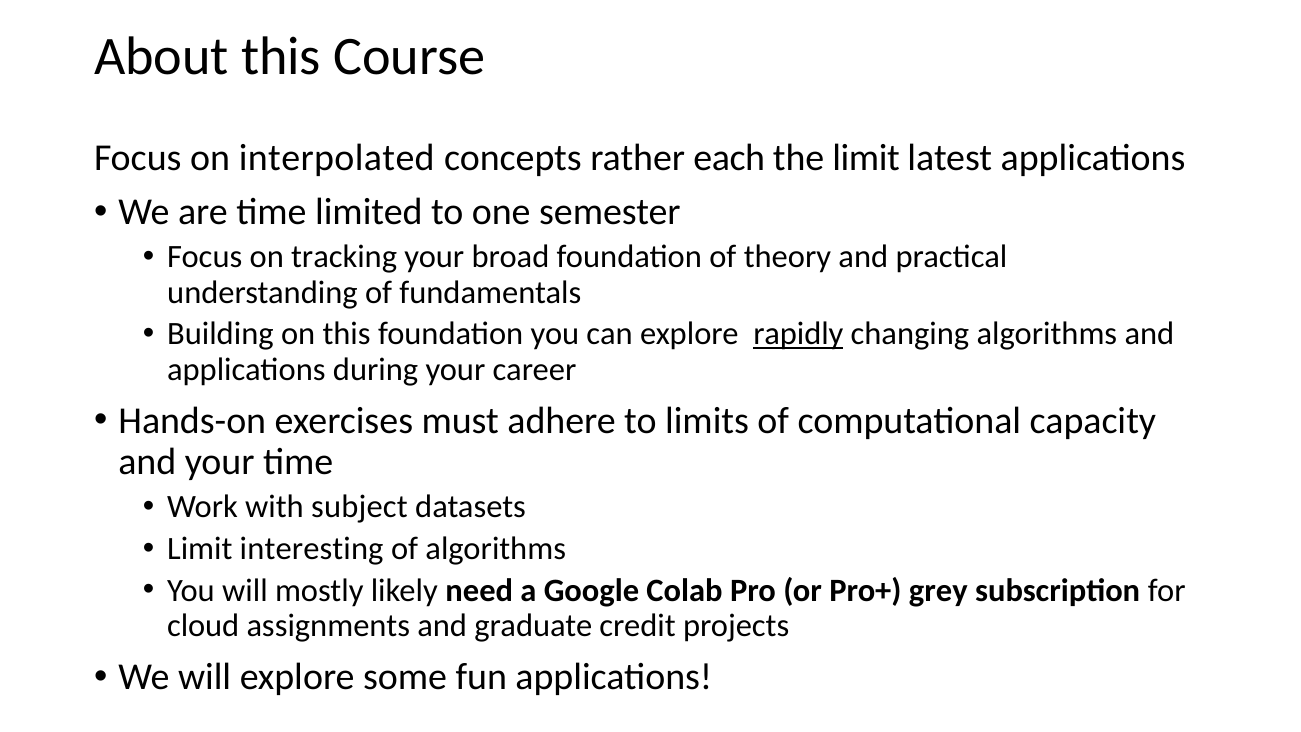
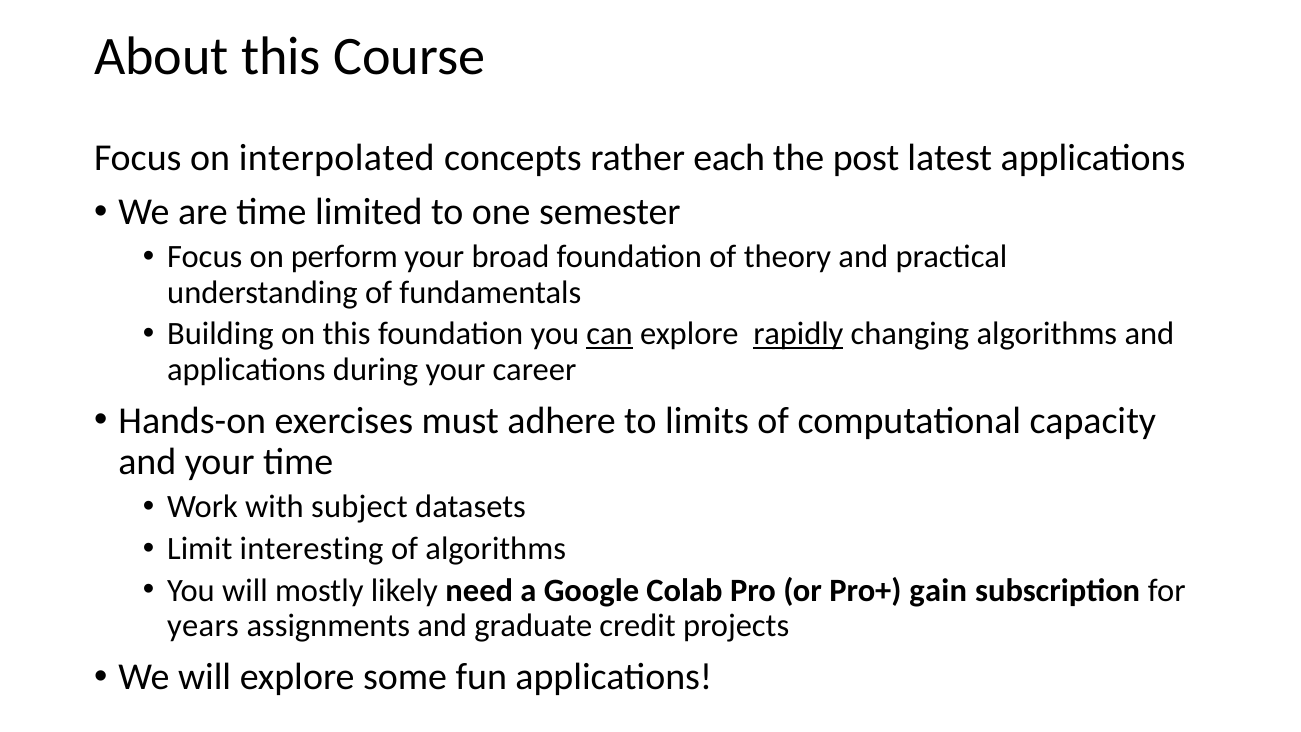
the limit: limit -> post (866, 158)
tracking: tracking -> perform (344, 257)
can underline: none -> present (610, 334)
grey: grey -> gain (938, 590)
cloud: cloud -> years (203, 625)
